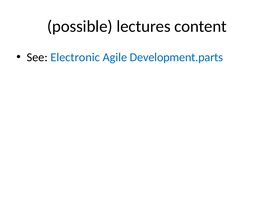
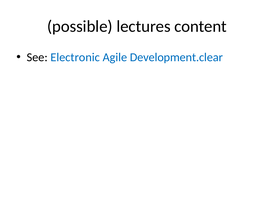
Development.parts: Development.parts -> Development.clear (176, 57)
